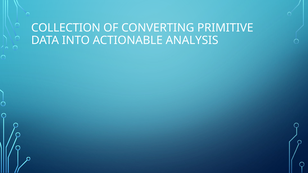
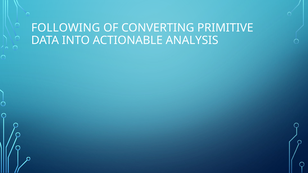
COLLECTION: COLLECTION -> FOLLOWING (66, 28)
